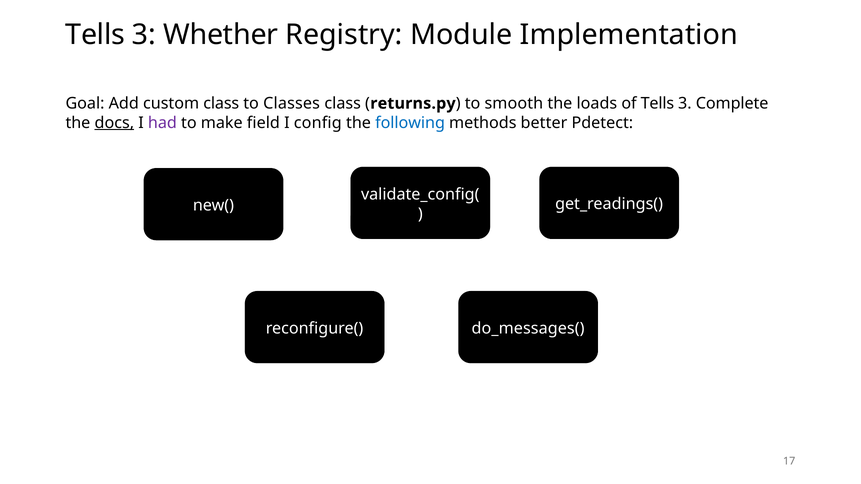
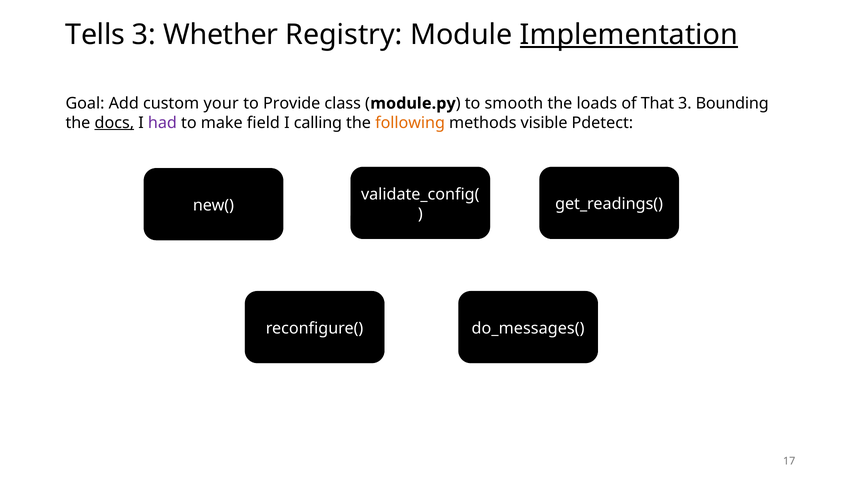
Implementation underline: none -> present (629, 35)
custom class: class -> your (221, 103)
Classes: Classes -> Provide (292, 103)
returns.py: returns.py -> module.py (413, 103)
of Tells: Tells -> That (657, 103)
Complete: Complete -> Bounding (732, 103)
config: config -> calling (318, 123)
following colour: blue -> orange (410, 123)
better: better -> visible (544, 123)
